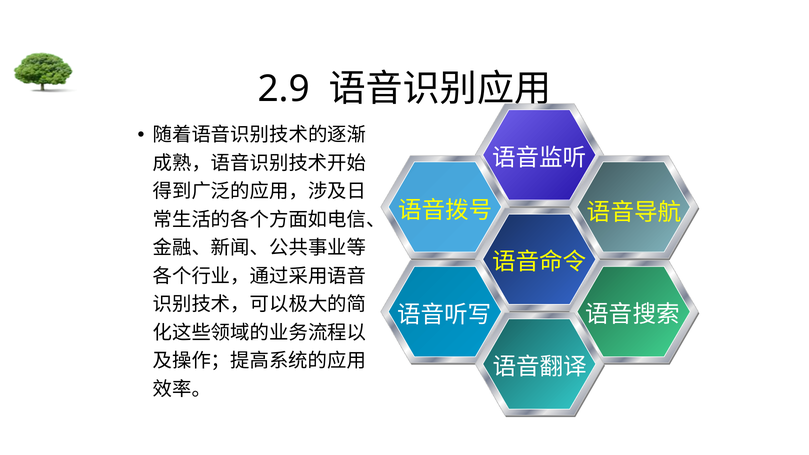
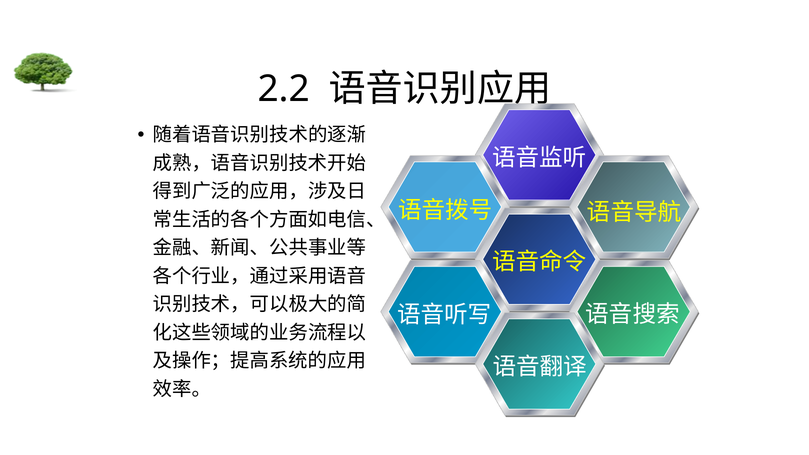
2.9: 2.9 -> 2.2 (284, 89)
